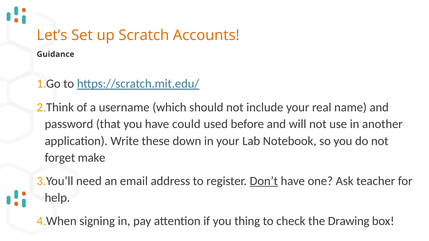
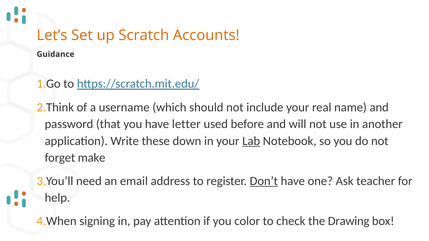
could: could -> letter (186, 124)
Lab underline: none -> present (251, 141)
thing: thing -> color (247, 221)
